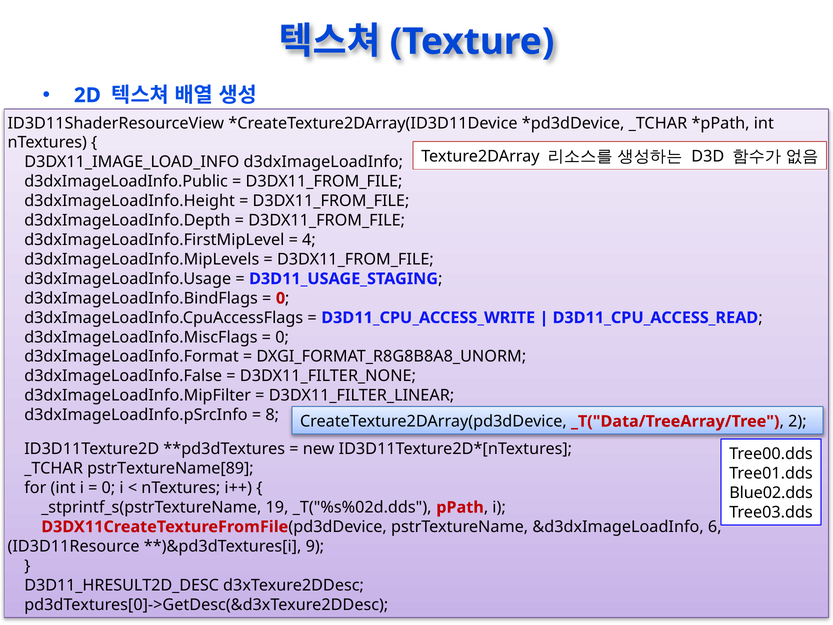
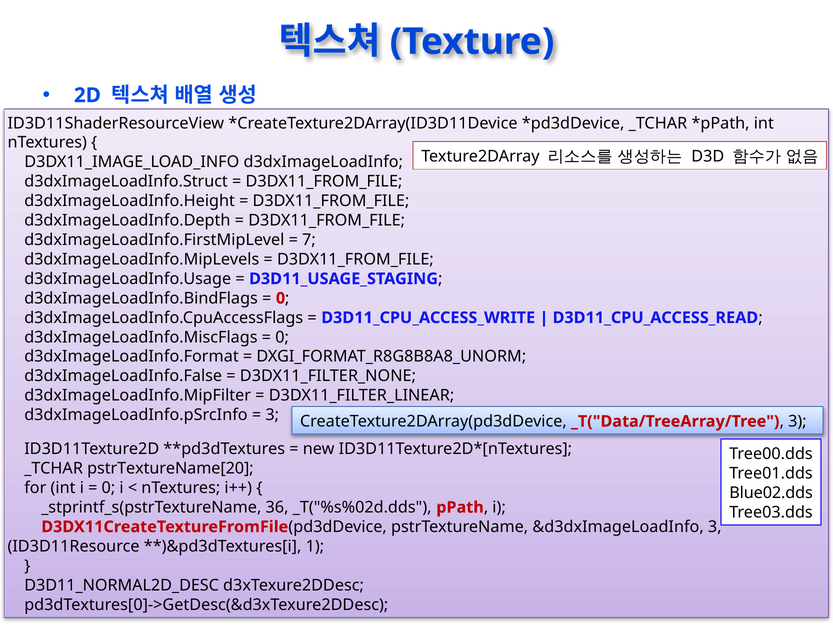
d3dxImageLoadInfo.Public: d3dxImageLoadInfo.Public -> d3dxImageLoadInfo.Struct (126, 181)
4: 4 -> 7 (309, 240)
8: 8 -> 3 (272, 415)
_T("Data/TreeArray/Tree 2: 2 -> 3 (797, 421)
pstrTextureName[89: pstrTextureName[89 -> pstrTextureName[20 (170, 468)
19: 19 -> 36 (277, 507)
&d3dxImageLoadInfo 6: 6 -> 3 (715, 527)
9: 9 -> 1 (315, 546)
D3D11_HRESULT2D_DESC: D3D11_HRESULT2D_DESC -> D3D11_NORMAL2D_DESC (122, 585)
